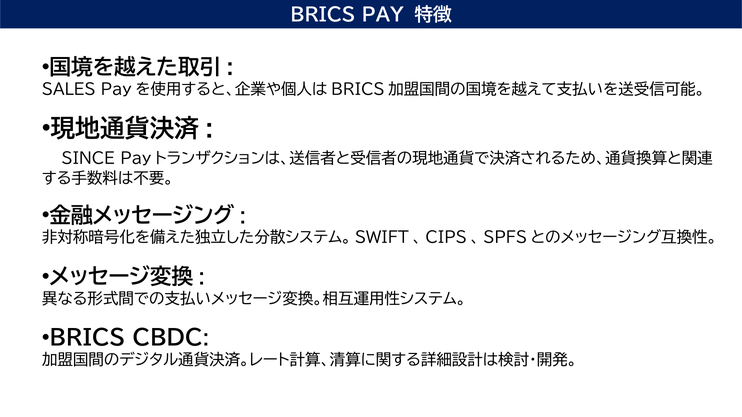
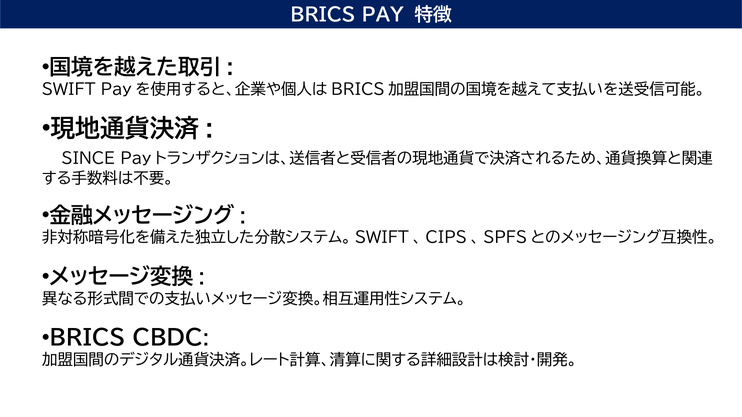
SALES: SALES -> SWIFT (69, 90)
